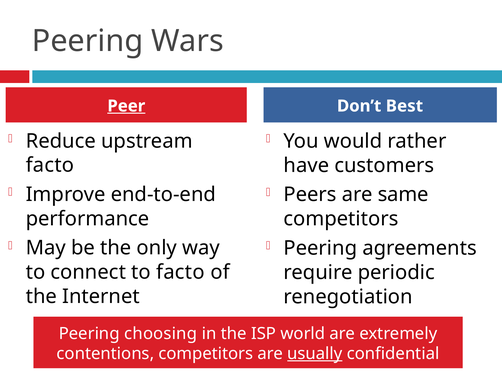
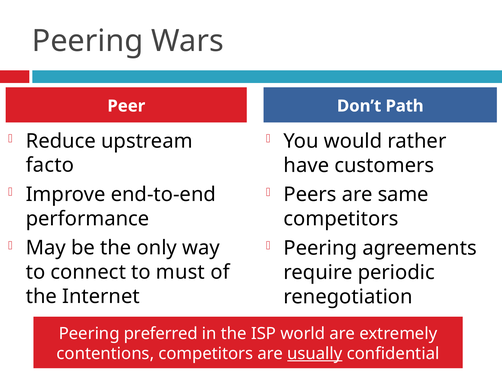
Peer underline: present -> none (126, 106)
Best: Best -> Path (405, 106)
to facto: facto -> must (180, 272)
choosing: choosing -> preferred (161, 333)
